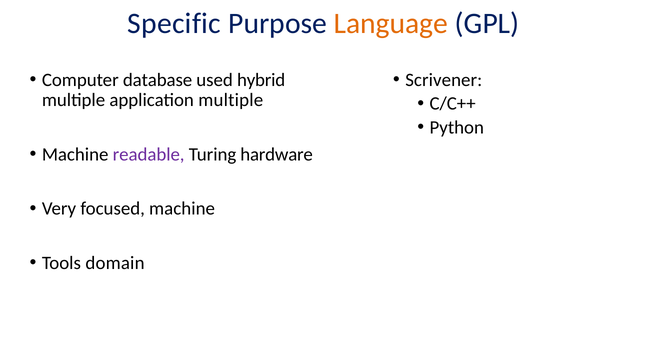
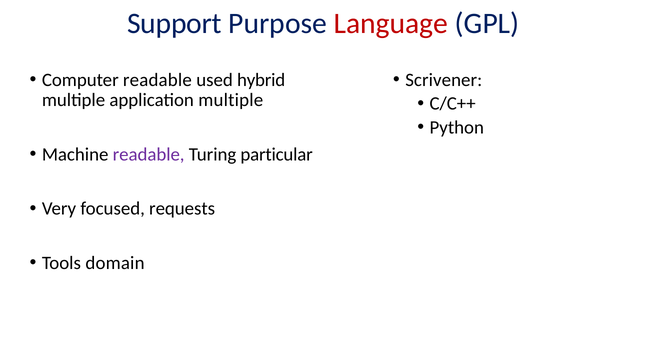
Specific: Specific -> Support (174, 24)
Language colour: orange -> red (391, 24)
Computer database: database -> readable (157, 80)
hardware: hardware -> particular (277, 154)
focused machine: machine -> requests (182, 209)
